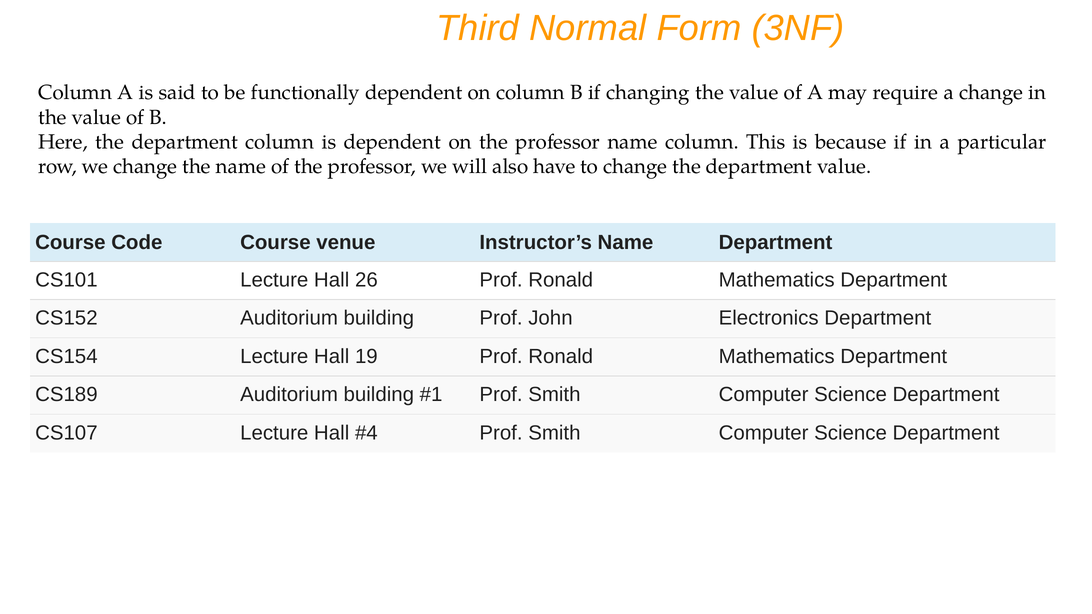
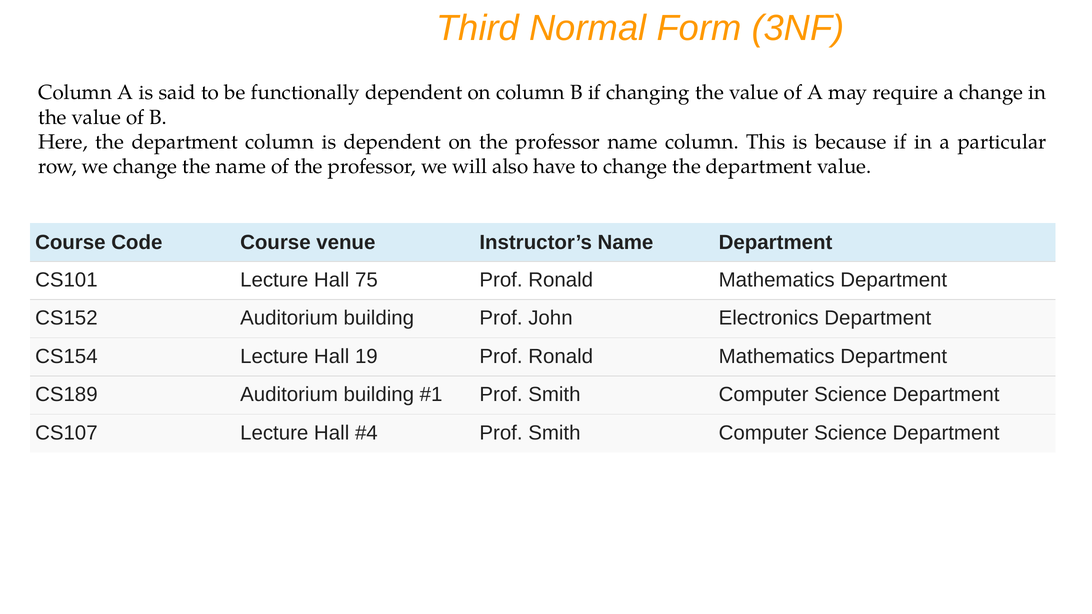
26: 26 -> 75 (366, 280)
